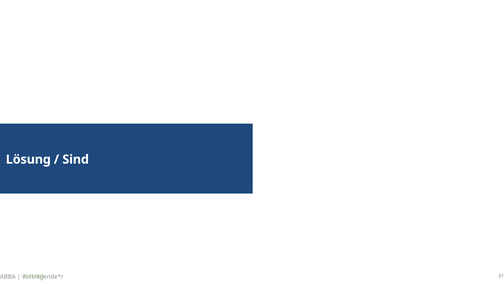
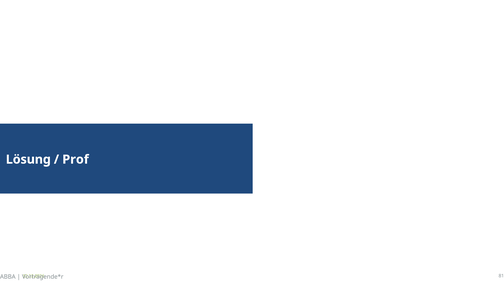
Sind: Sind -> Prof (76, 159)
